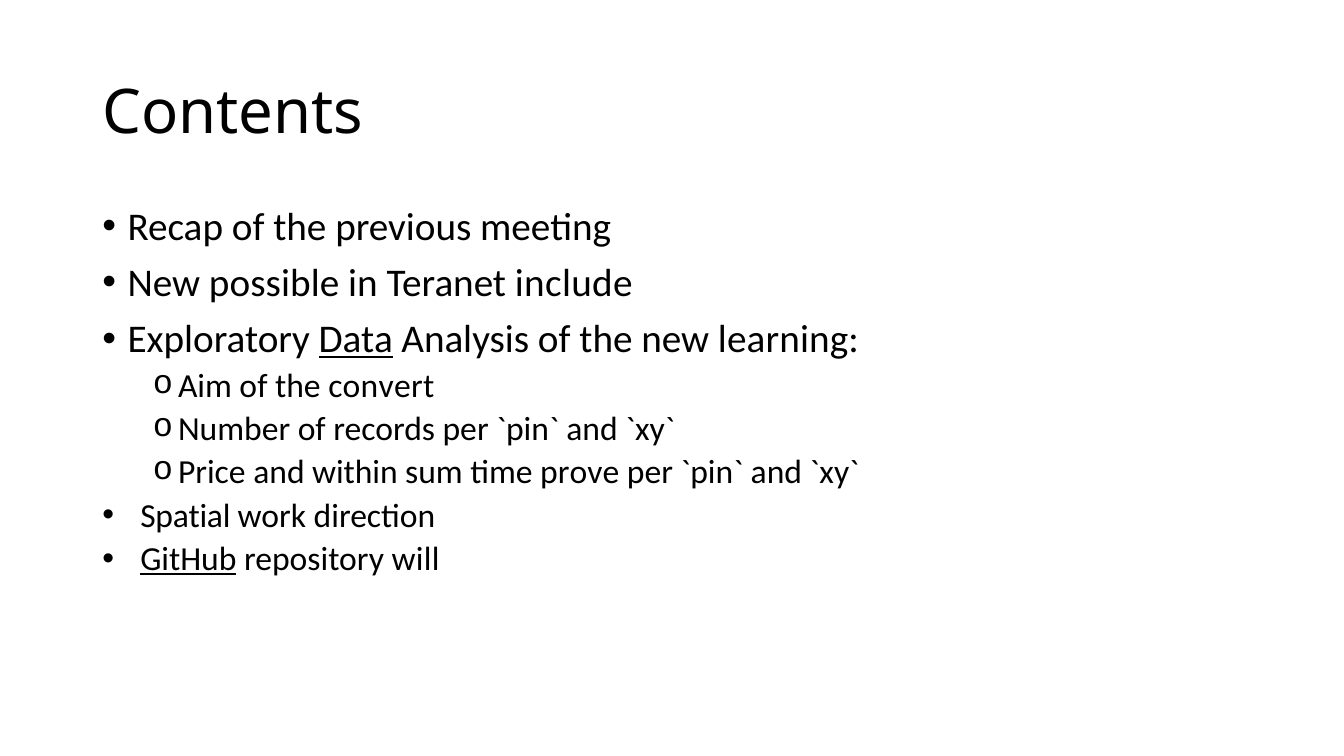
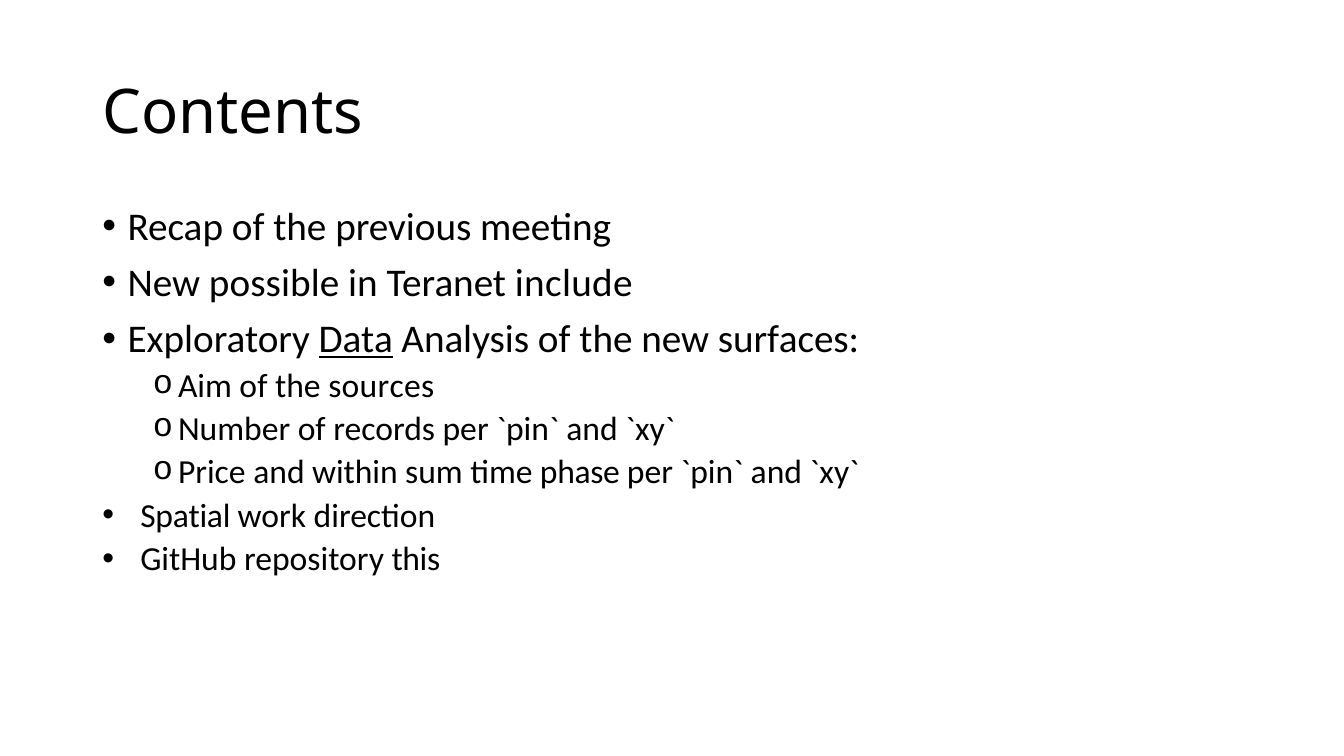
learning: learning -> surfaces (789, 340)
convert: convert -> sources (381, 386)
prove: prove -> phase (580, 473)
GitHub underline: present -> none (188, 559)
will: will -> this (416, 559)
